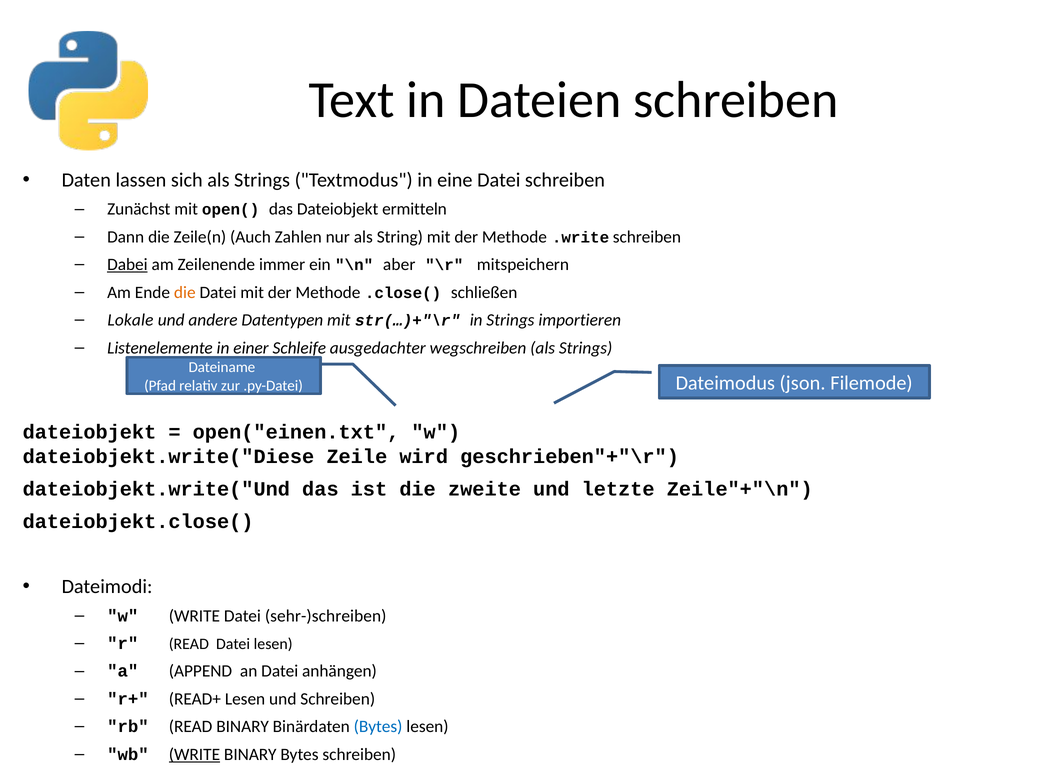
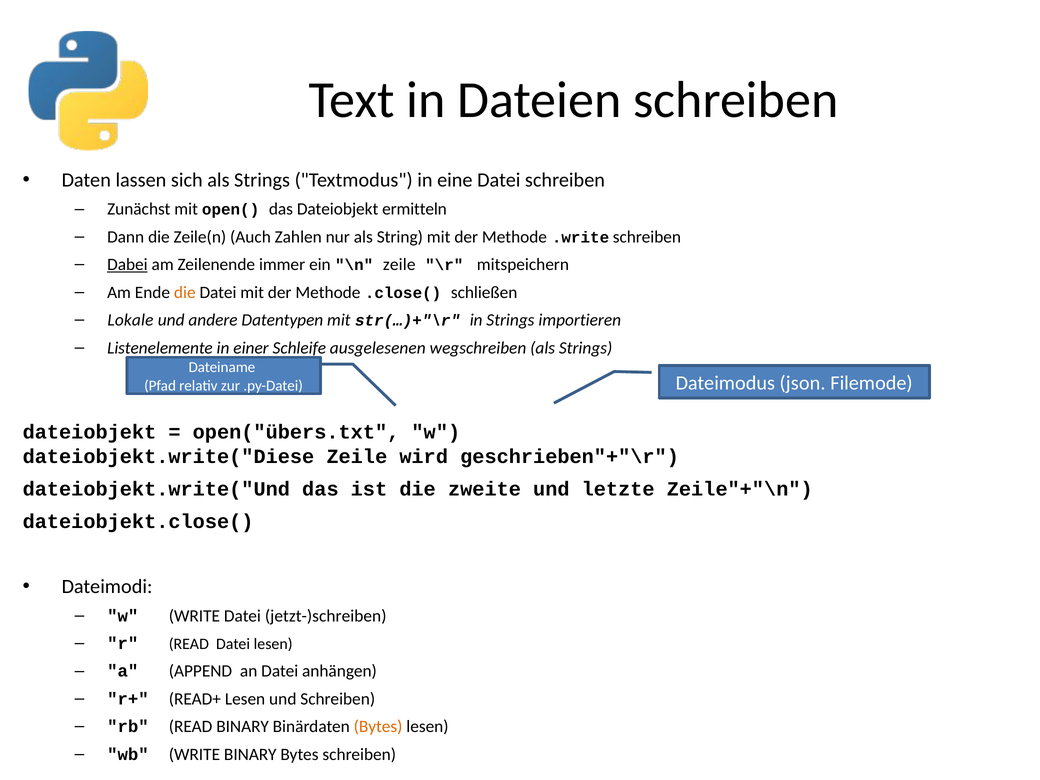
\n aber: aber -> zeile (399, 265)
ausgedachter: ausgedachter -> ausgelesenen (378, 348)
open("einen.txt: open("einen.txt -> open("übers.txt (296, 432)
sehr-)schreiben: sehr-)schreiben -> jetzt-)schreiben (326, 616)
Bytes colour: blue -> orange (378, 727)
WRITE underline: present -> none (194, 754)
